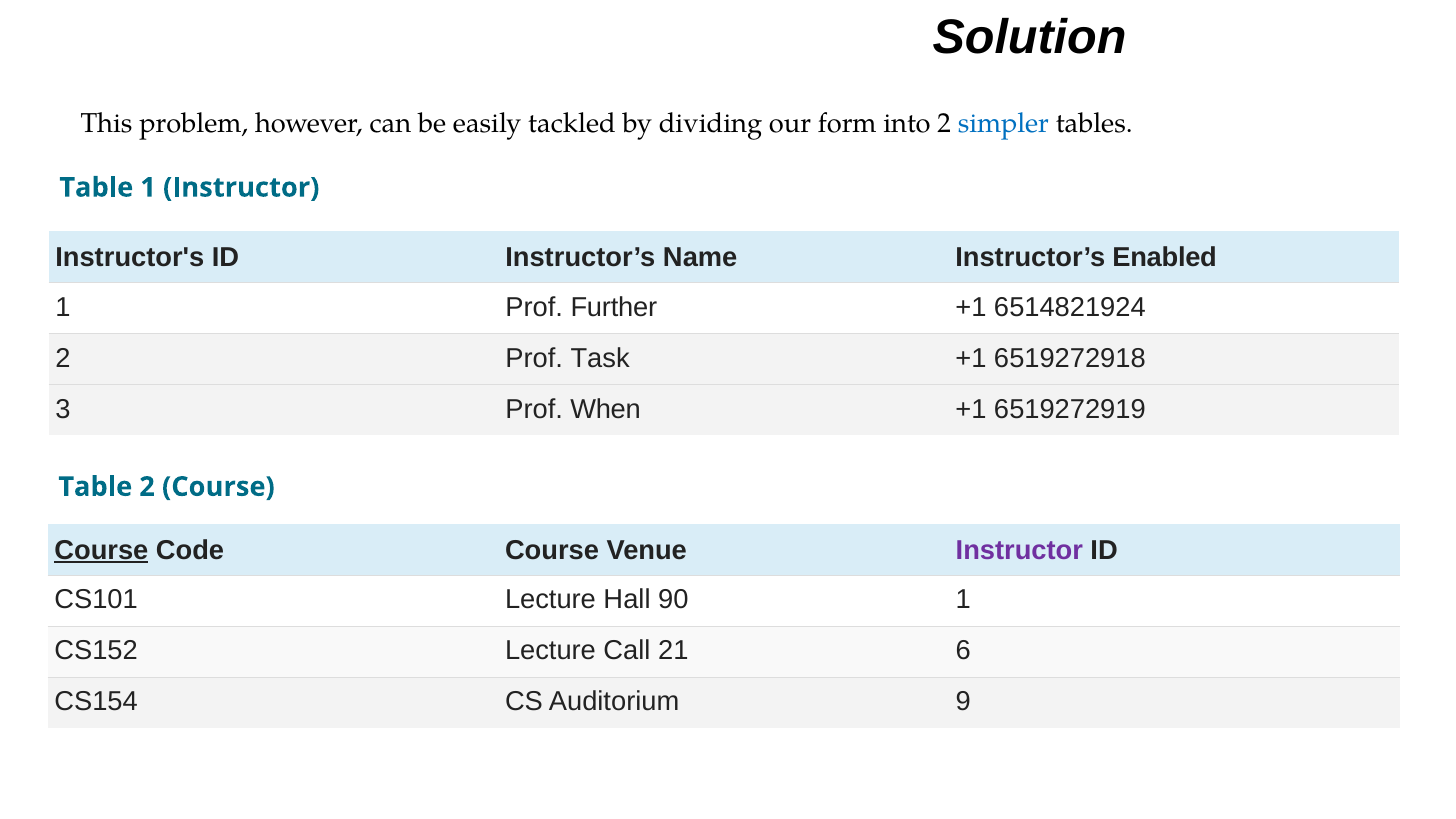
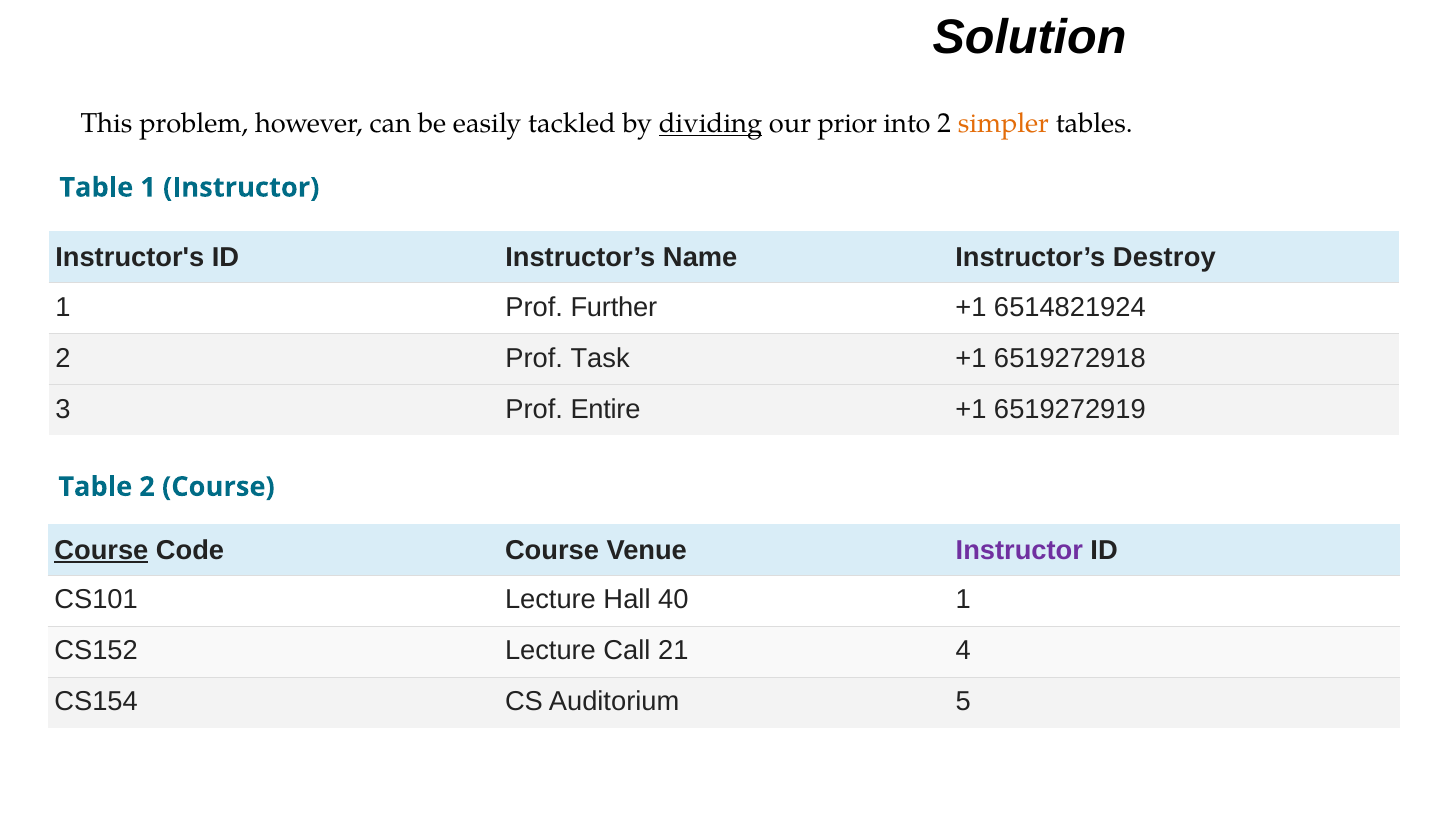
dividing underline: none -> present (710, 124)
form: form -> prior (847, 124)
simpler colour: blue -> orange (1003, 124)
Enabled: Enabled -> Destroy (1164, 257)
When: When -> Entire (606, 409)
90: 90 -> 40 (673, 600)
6: 6 -> 4 (963, 651)
9: 9 -> 5 (963, 702)
